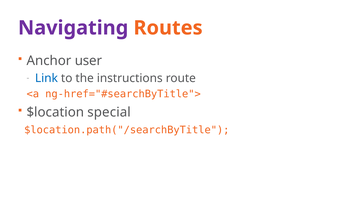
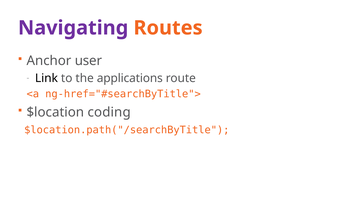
Link colour: blue -> black (46, 78)
instructions: instructions -> applications (130, 78)
special: special -> coding (109, 112)
